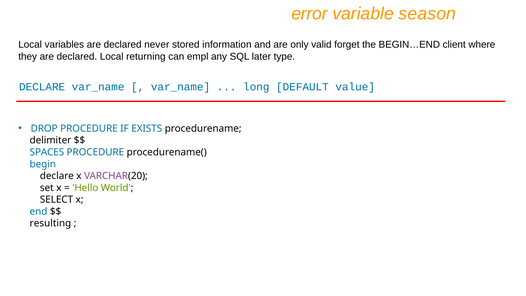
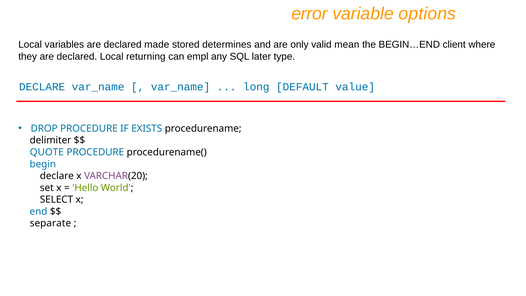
season: season -> options (427, 14)
never: never -> made (157, 45)
information: information -> determines (227, 45)
forget: forget -> mean (347, 45)
SPACES: SPACES -> QUOTE (47, 152)
resulting: resulting -> separate (50, 223)
